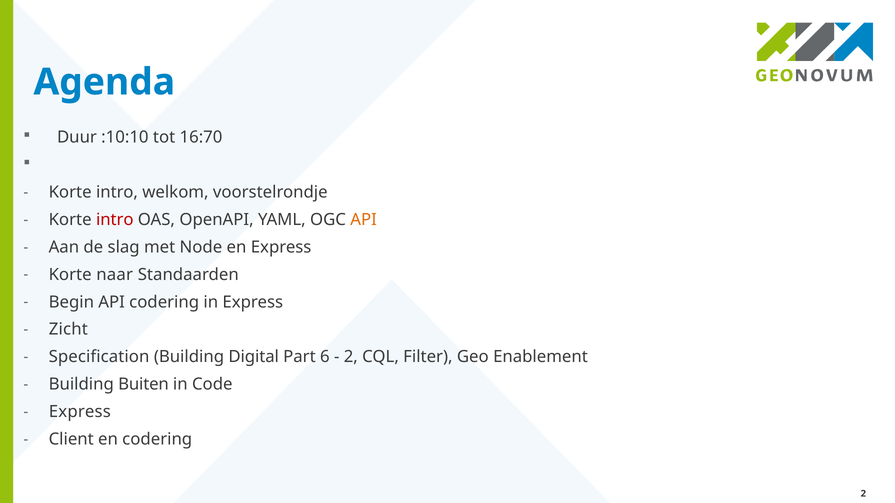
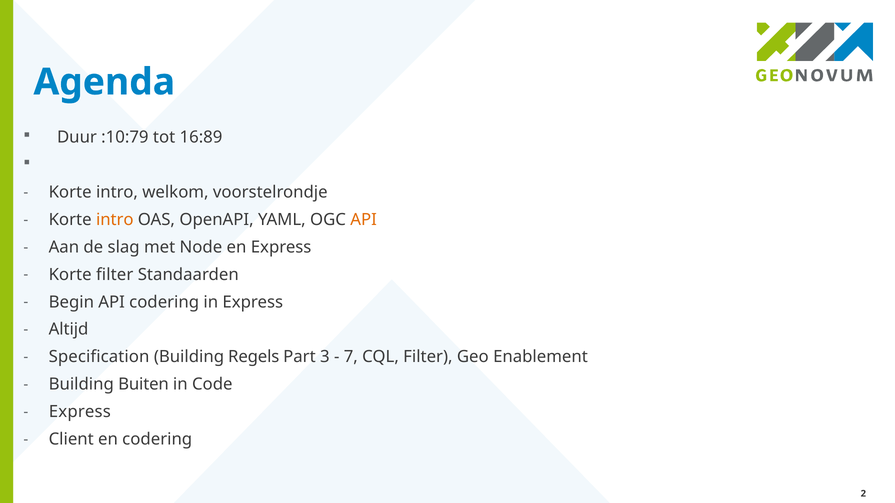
:10:10: :10:10 -> :10:79 (125, 137)
16:70: 16:70 -> 16:89 (201, 137)
intro colour: red -> orange (115, 220)
Korte naar: naar -> filter (115, 275)
Zicht: Zicht -> Altijd (69, 330)
Digital: Digital -> Regels (254, 357)
6: 6 -> 3 (325, 357)
2: 2 -> 7 (351, 357)
